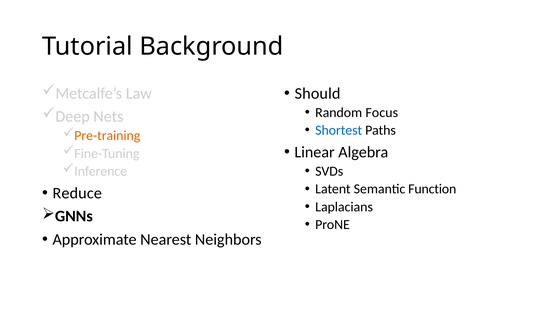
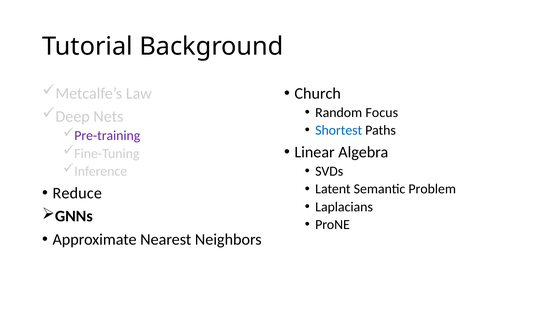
Should: Should -> Church (318, 93)
Pre-training colour: orange -> purple (107, 136)
Function: Function -> Problem (432, 189)
